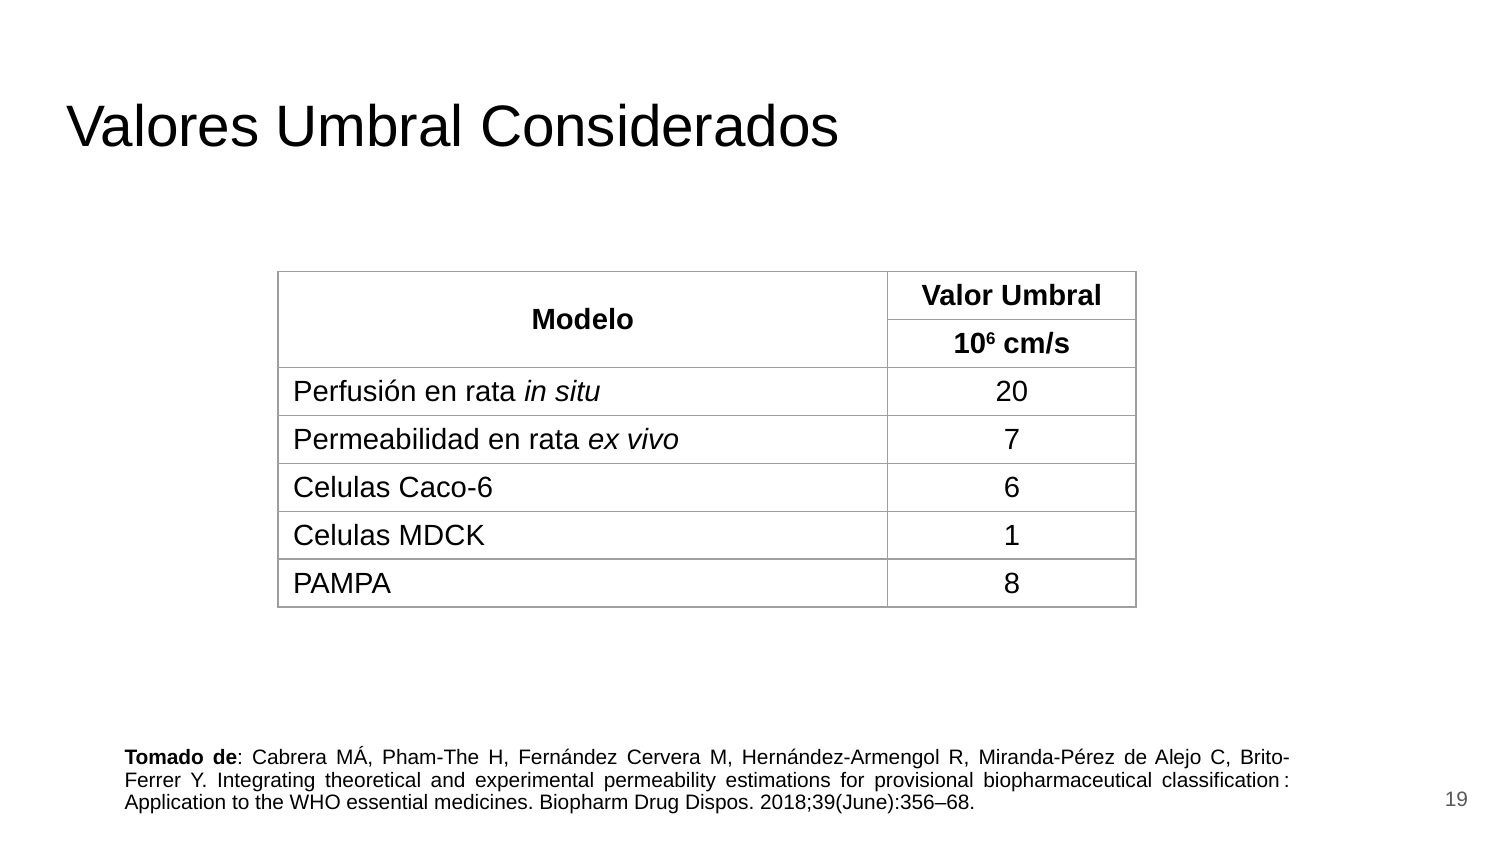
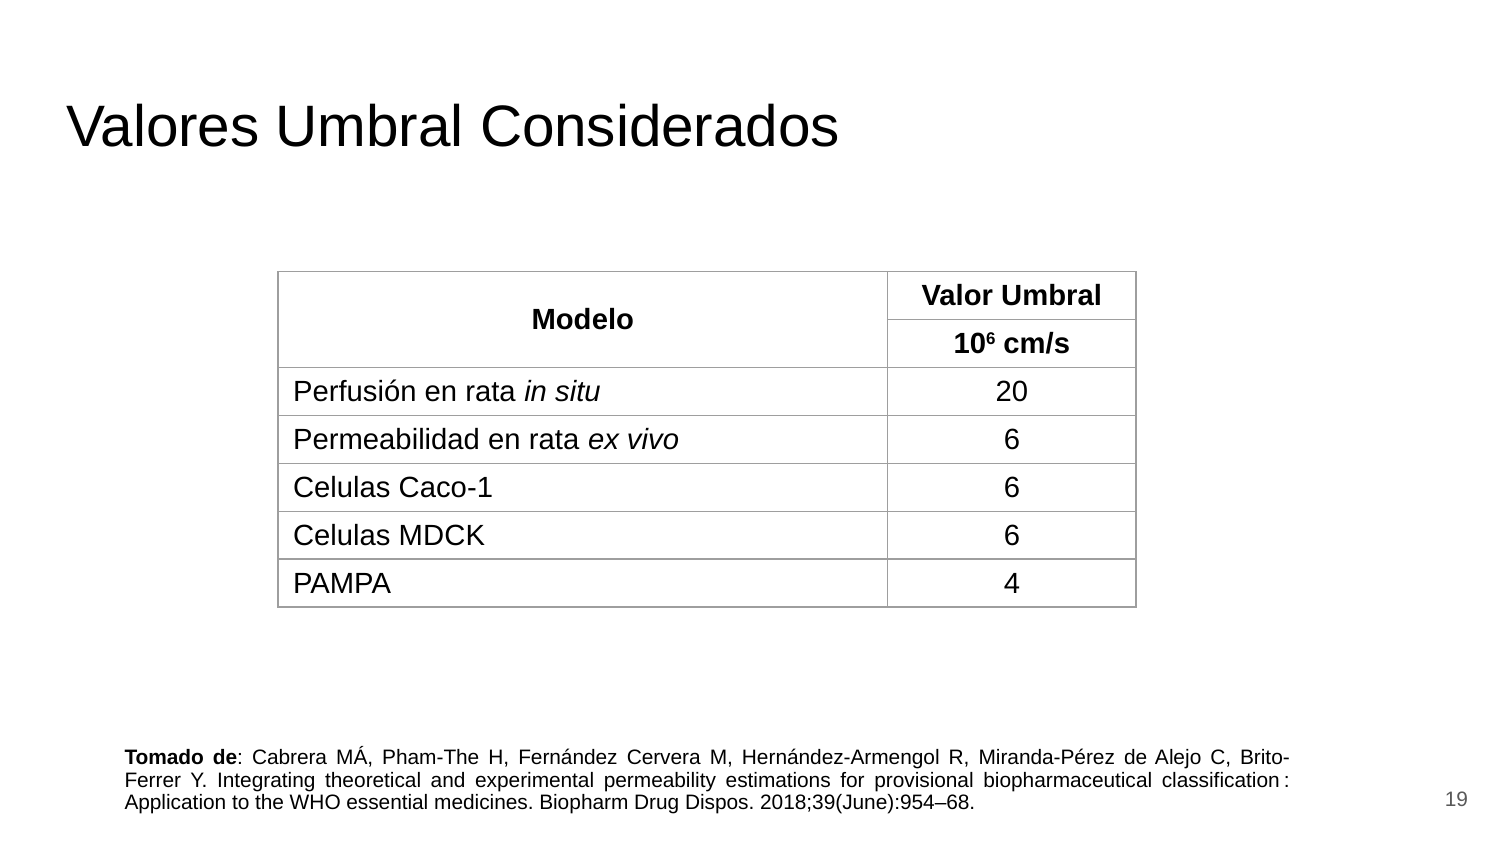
vivo 7: 7 -> 6 (1012, 440)
Caco-6: Caco-6 -> Caco-1 (446, 488)
MDCK 1: 1 -> 6 (1012, 536)
8: 8 -> 4 (1012, 584)
2018;39(June):356–68: 2018;39(June):356–68 -> 2018;39(June):954–68 (868, 803)
